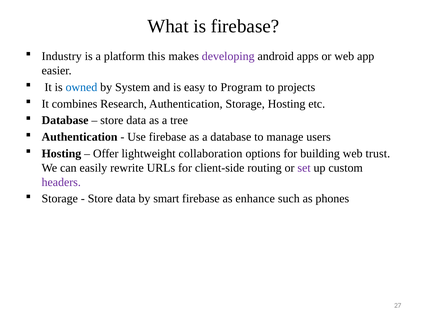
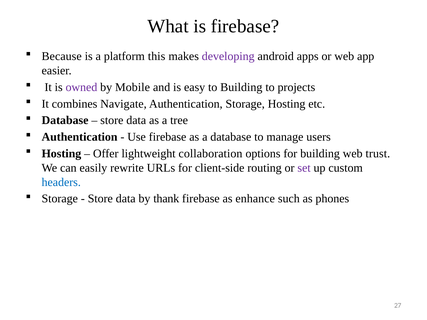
Industry: Industry -> Because (62, 56)
owned colour: blue -> purple (81, 87)
System: System -> Mobile (133, 87)
to Program: Program -> Building (241, 87)
Research: Research -> Navigate (123, 104)
headers colour: purple -> blue (61, 182)
smart: smart -> thank (166, 199)
